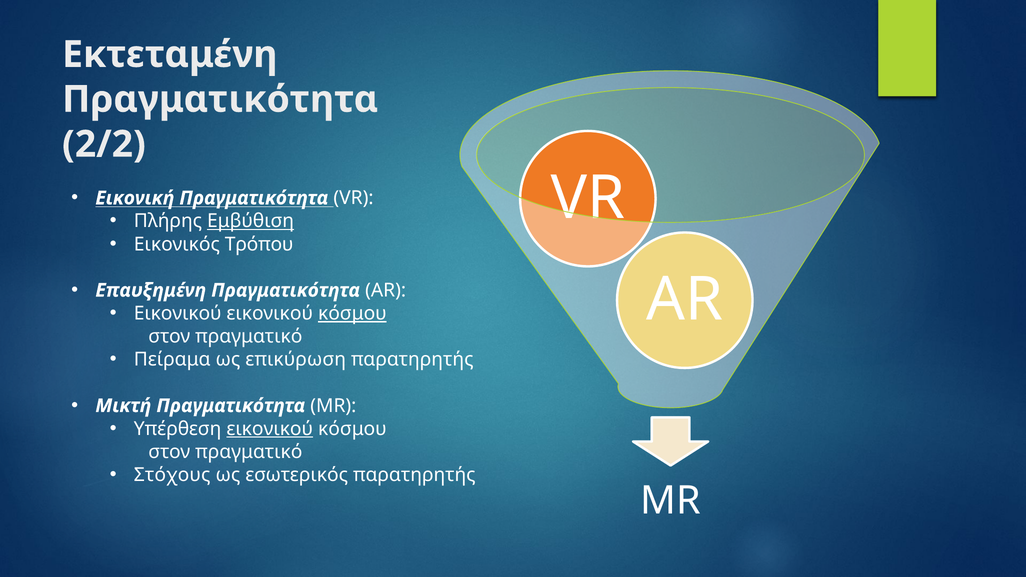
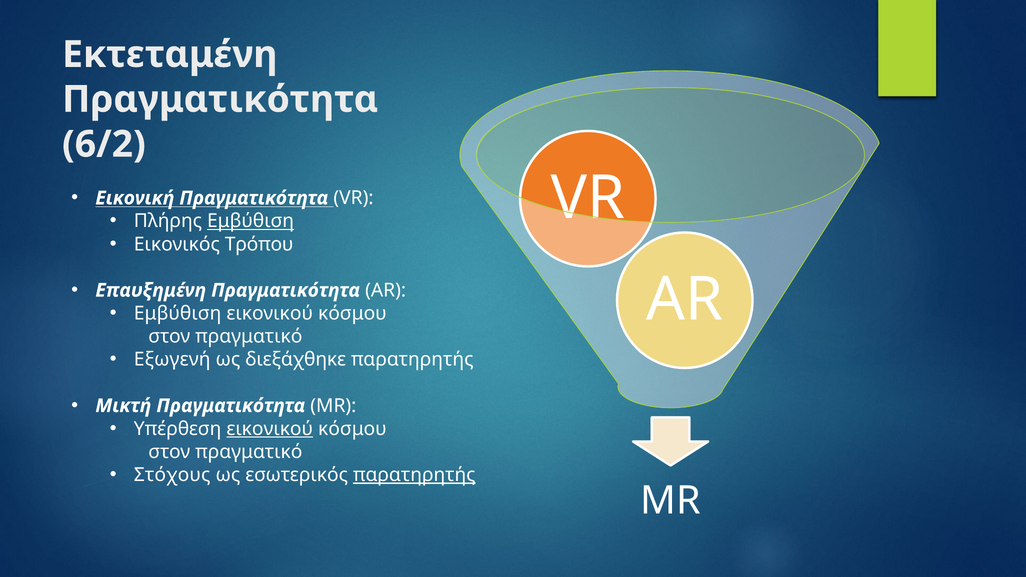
2/2: 2/2 -> 6/2 (104, 144)
Εικονικού: Εικονικού -> Εμβύθιση (178, 314)
κόσμου underline: present -> none (352, 314)
Πείραμα: Πείραμα -> Εξωγενή (172, 360)
επικύρωση: επικύρωση -> διεξάχθηκε (296, 360)
παρατηρητής underline: none -> present (414, 475)
